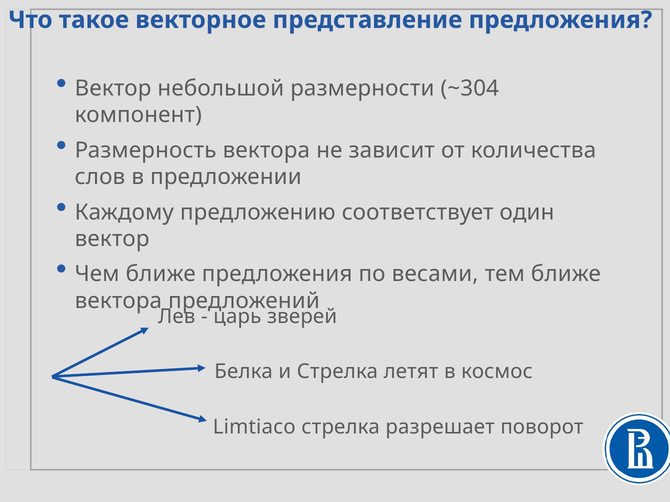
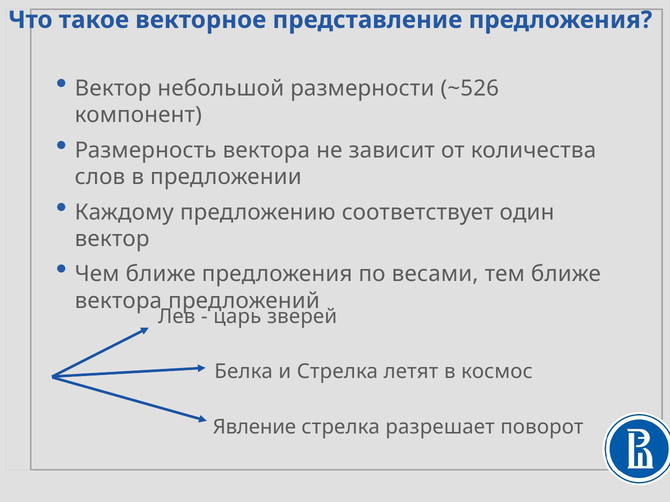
~304: ~304 -> ~526 (470, 88)
Limtiaco: Limtiaco -> Явление (254, 427)
